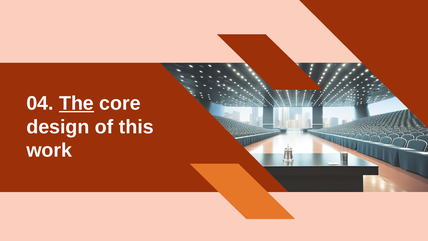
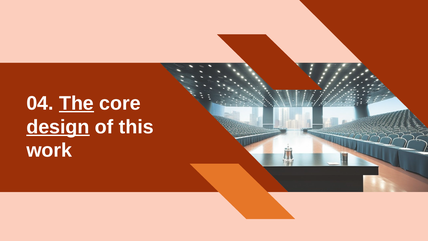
design underline: none -> present (58, 127)
